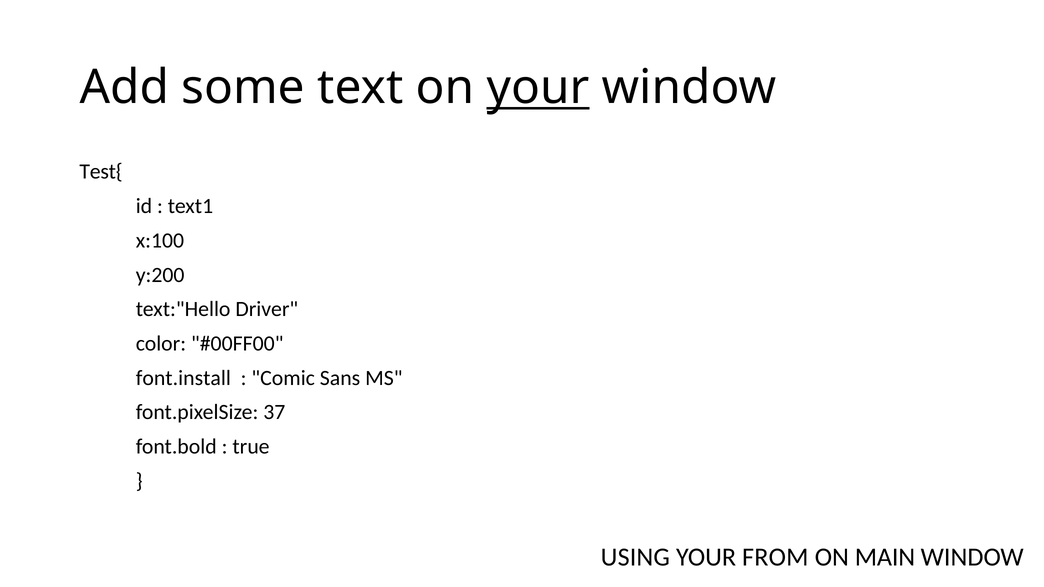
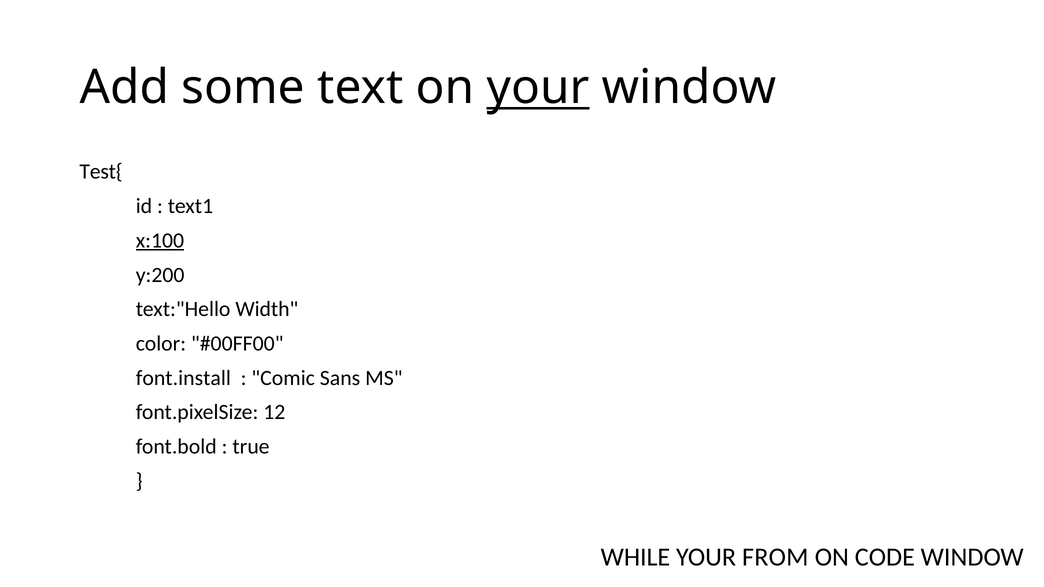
x:100 underline: none -> present (160, 241)
Driver: Driver -> Width (267, 309)
37: 37 -> 12 (274, 412)
USING: USING -> WHILE (635, 558)
MAIN: MAIN -> CODE (885, 558)
